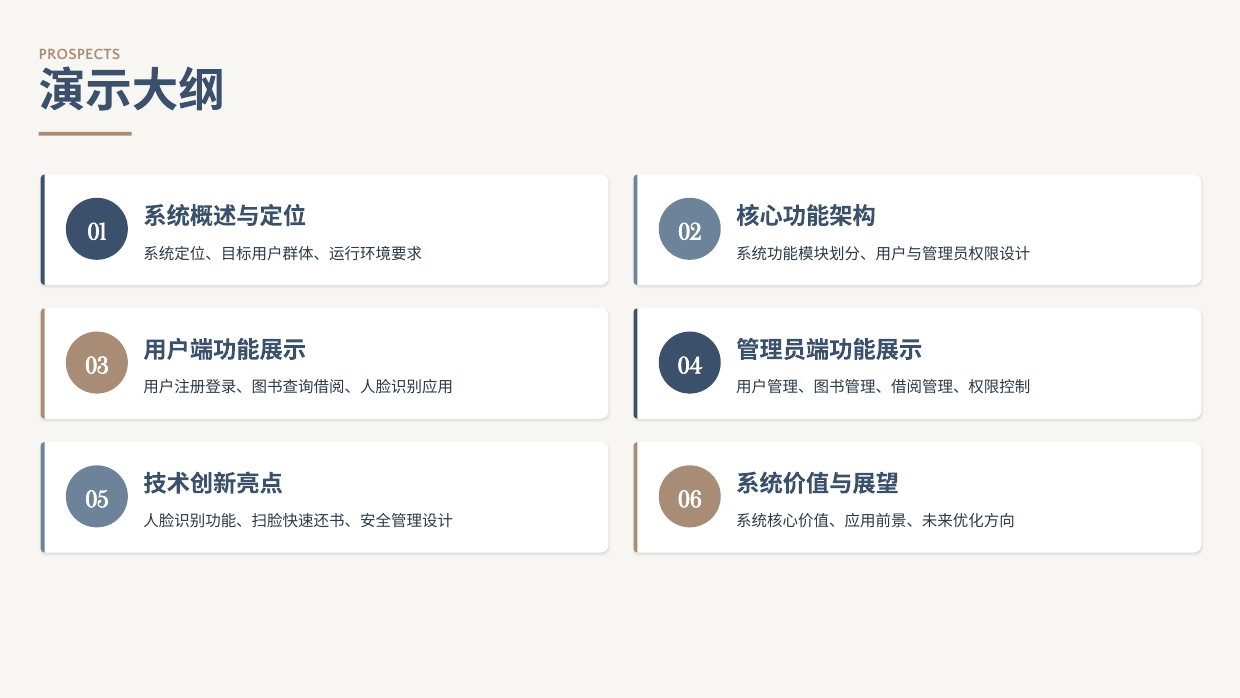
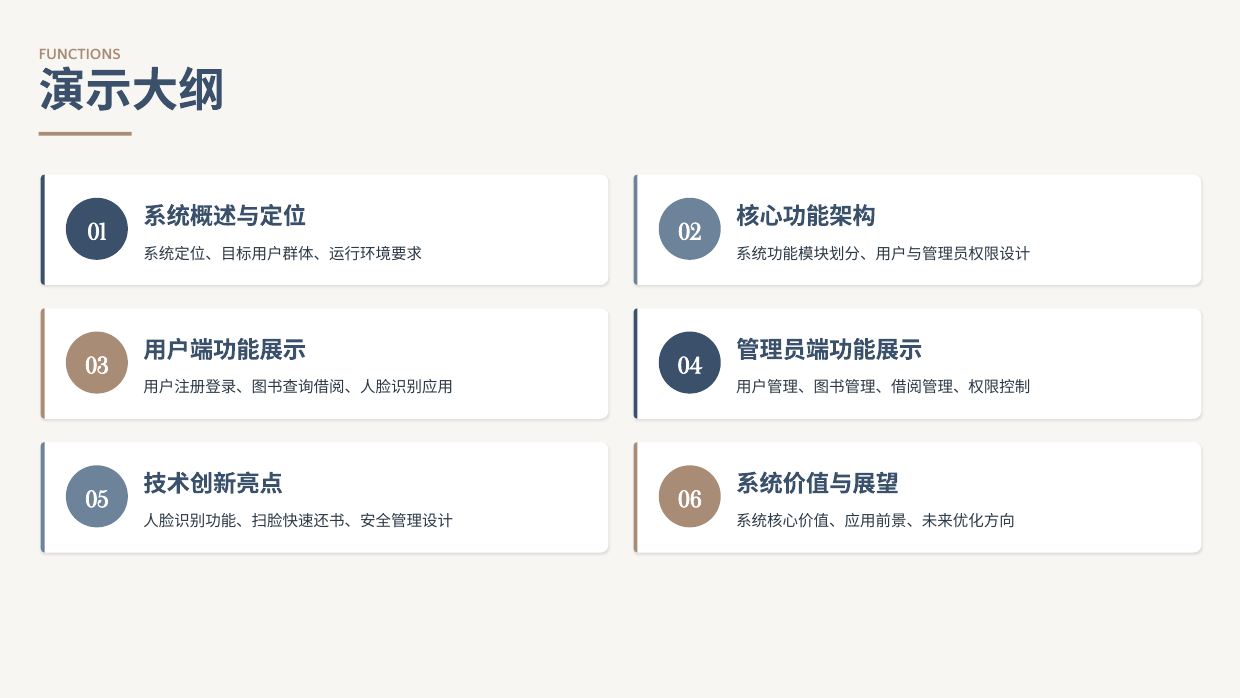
PROSPECTS: PROSPECTS -> FUNCTIONS (80, 54)
